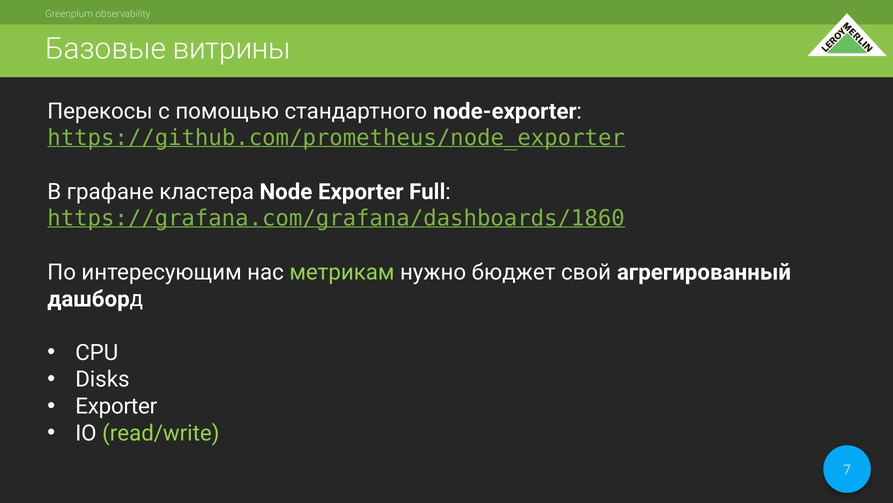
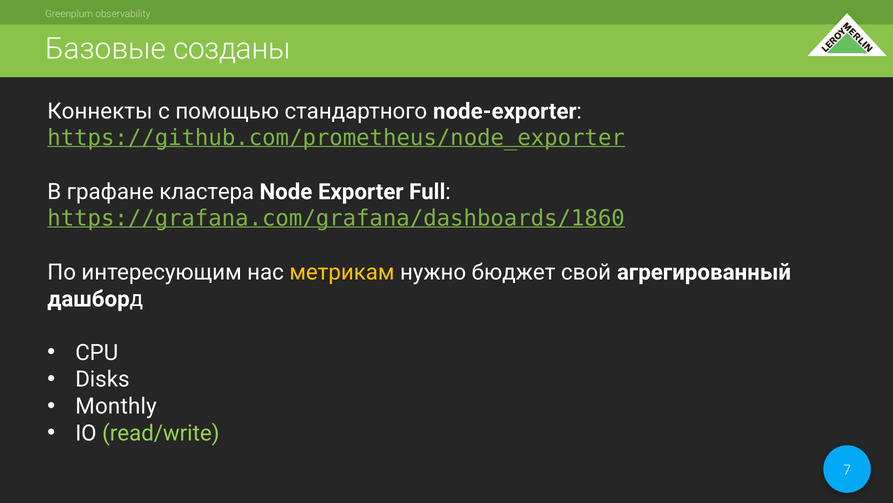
витрины: витрины -> созданы (232, 49)
Перекосы: Перекосы -> Коннекты (100, 111)
метрикам colour: light green -> yellow (342, 272)
Exporter: Exporter -> Monthly (116, 406)
